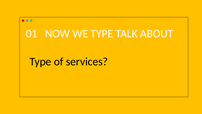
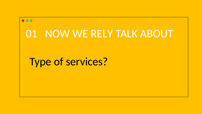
WE TYPE: TYPE -> RELY (102, 33)
